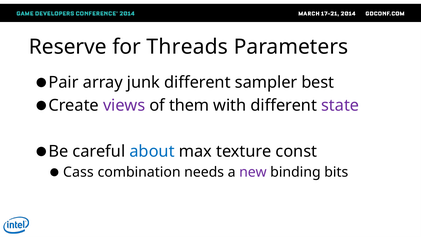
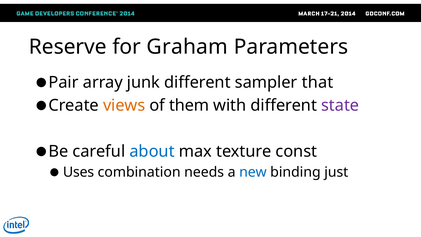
Threads: Threads -> Graham (187, 47)
best: best -> that (318, 82)
views colour: purple -> orange (124, 105)
Cass: Cass -> Uses (79, 172)
new colour: purple -> blue (253, 172)
bits: bits -> just (336, 172)
